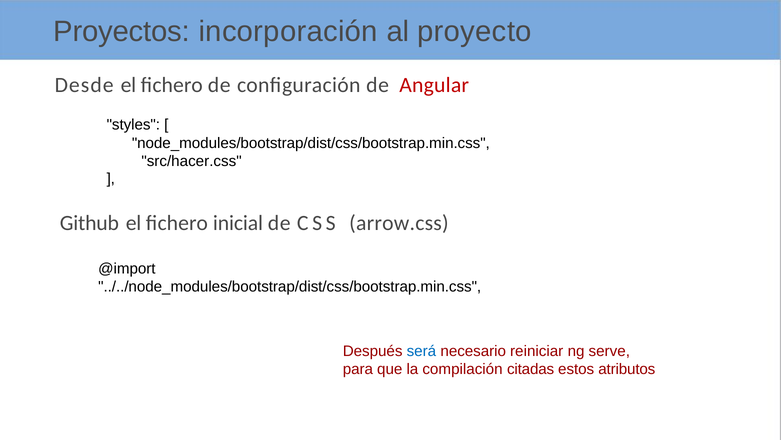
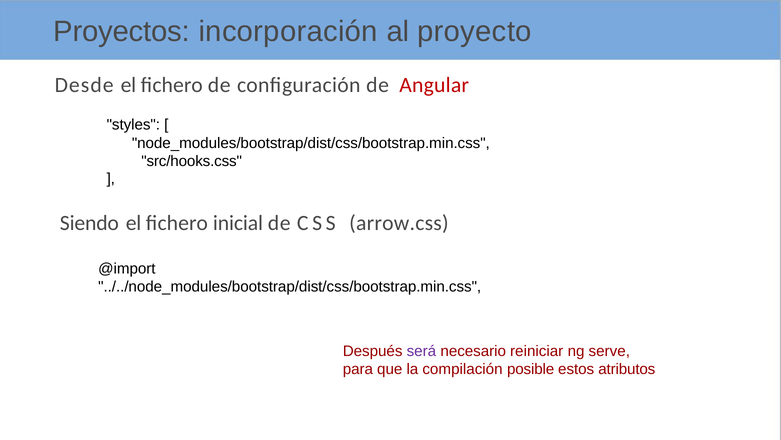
src/hacer.css: src/hacer.css -> src/hooks.css (192, 161)
Github: Github -> Siendo (89, 223)
será colour: blue -> purple (421, 351)
citadas: citadas -> posible (531, 369)
